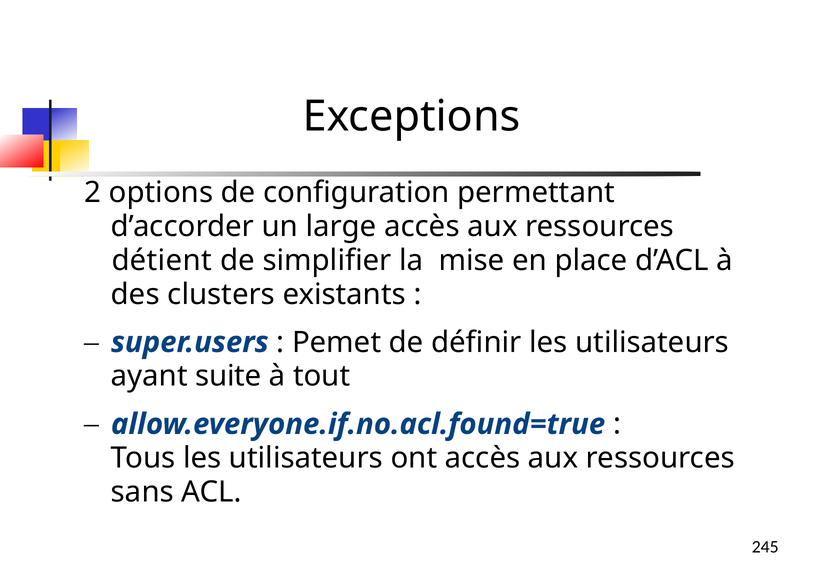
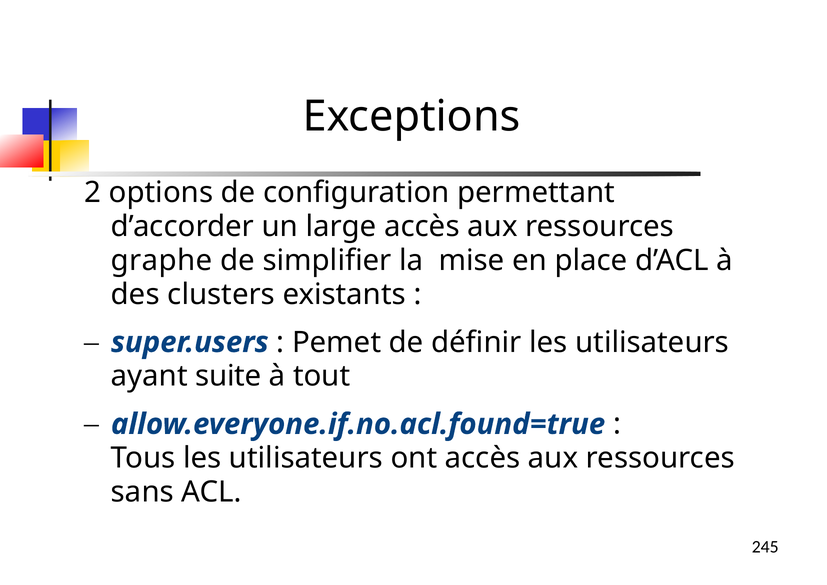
détient: détient -> graphe (162, 260)
